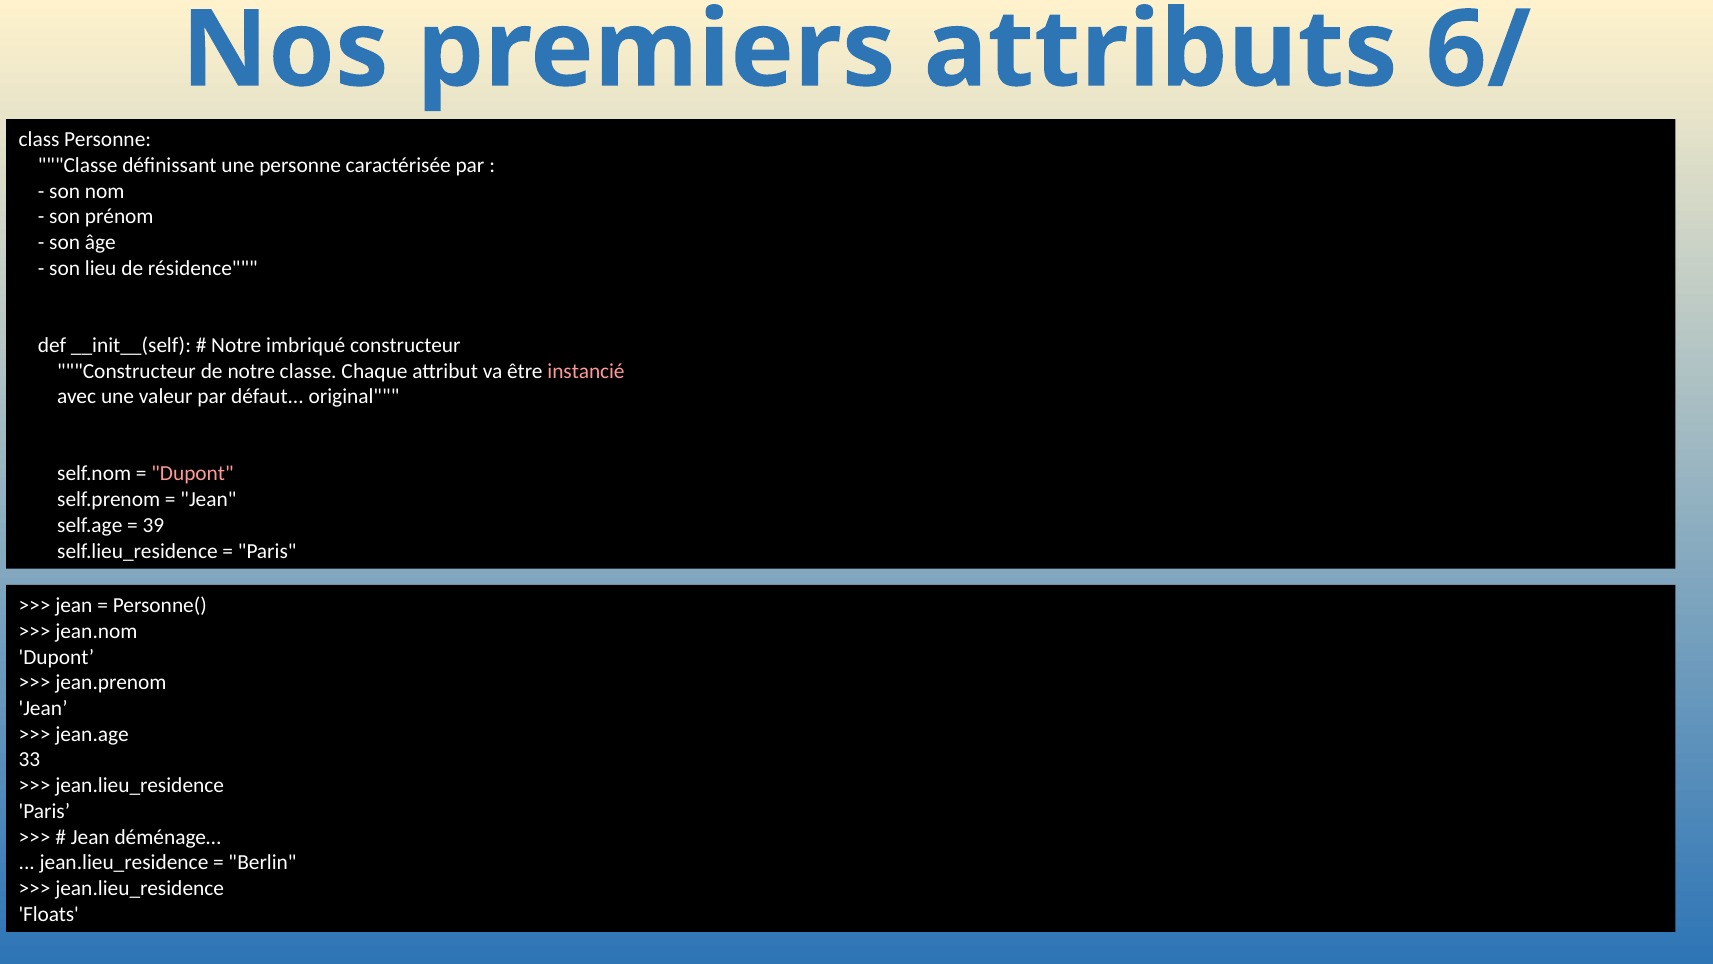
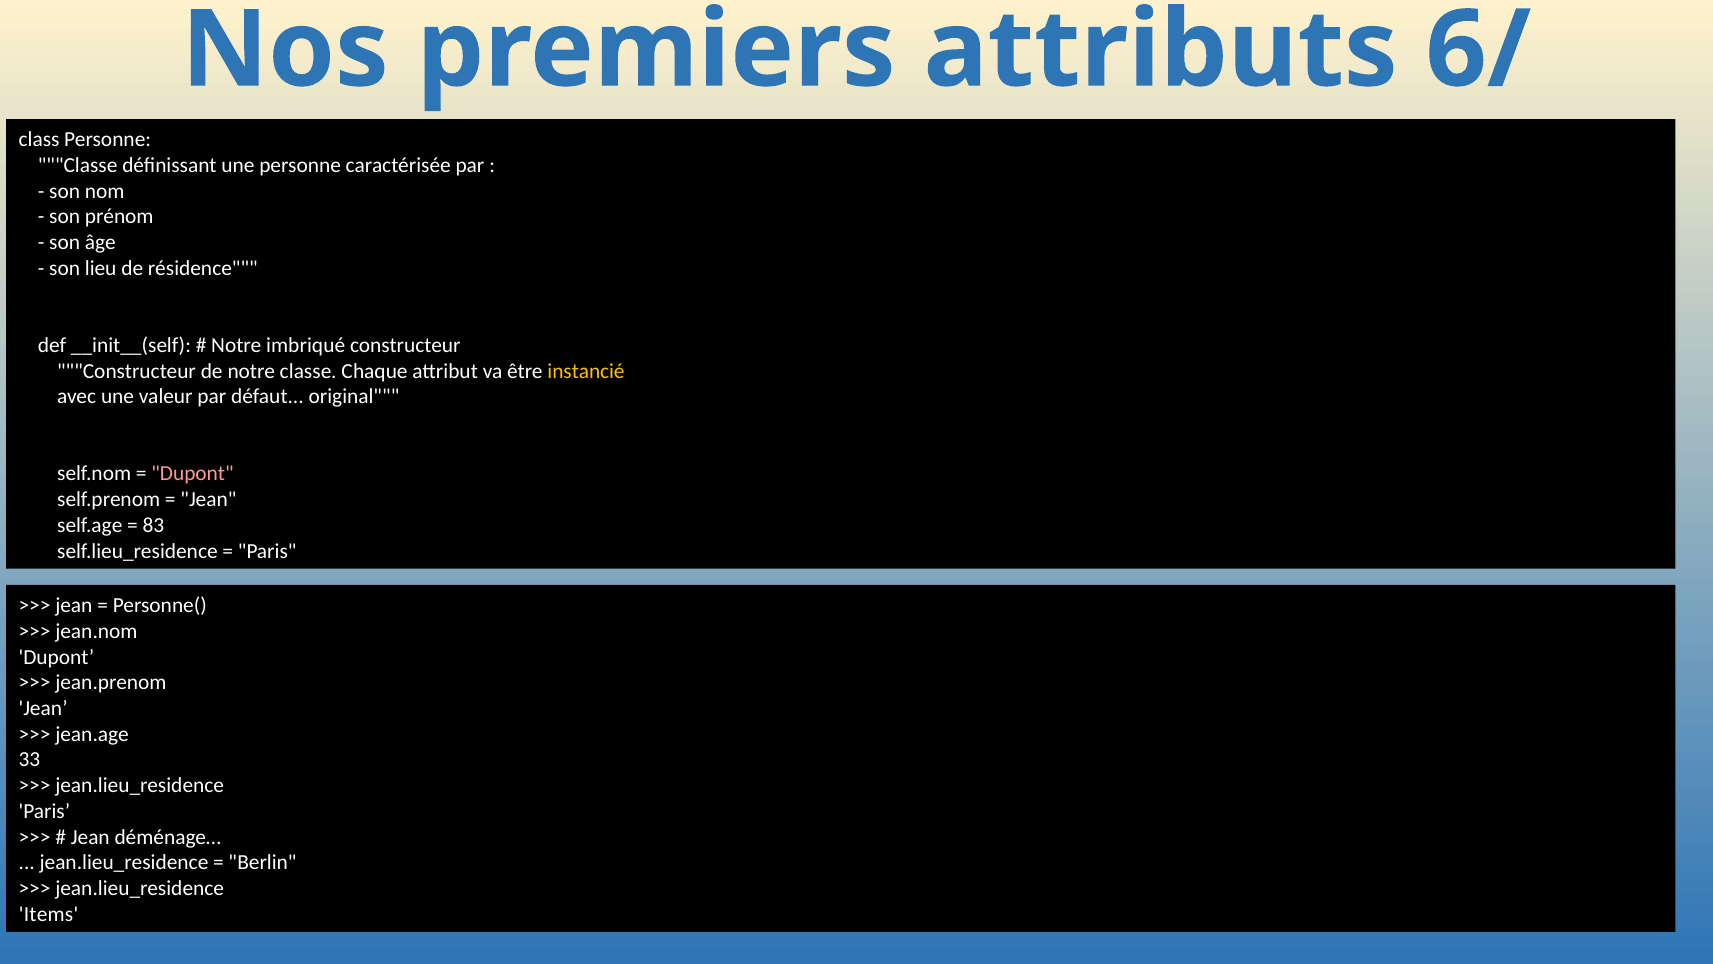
instancié colour: pink -> yellow (586, 371)
39: 39 -> 83 (153, 525)
Floats: Floats -> Items (49, 914)
